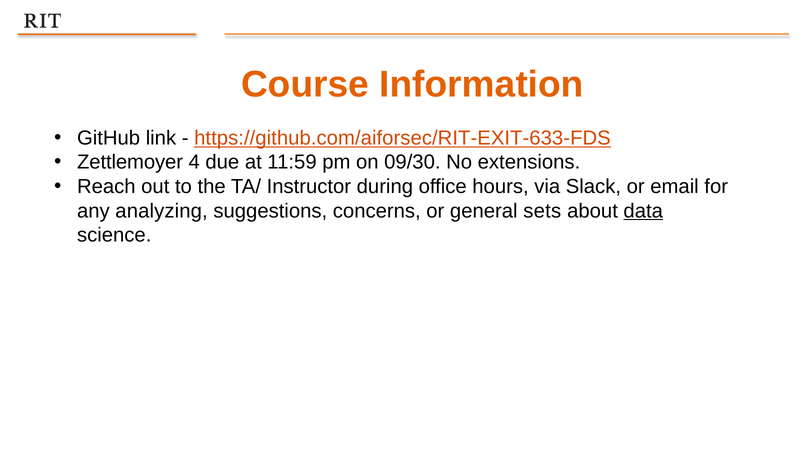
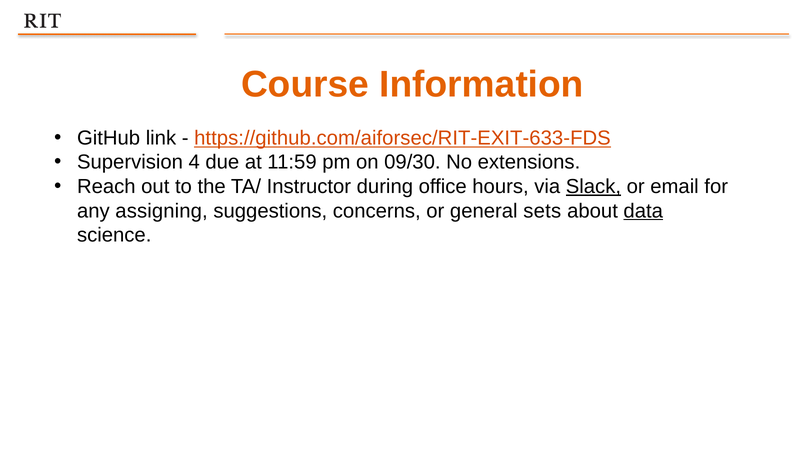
Zettlemoyer: Zettlemoyer -> Supervision (130, 162)
Slack underline: none -> present (593, 187)
analyzing: analyzing -> assigning (162, 211)
